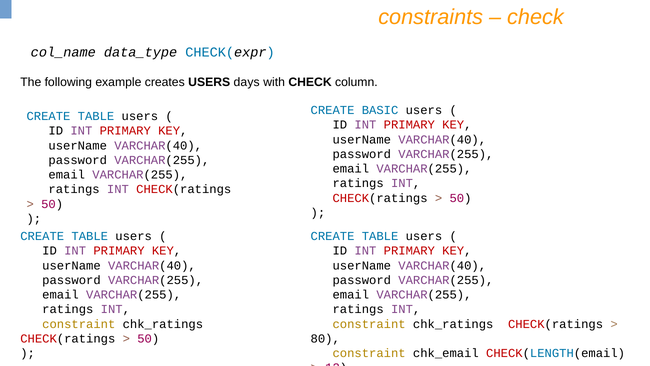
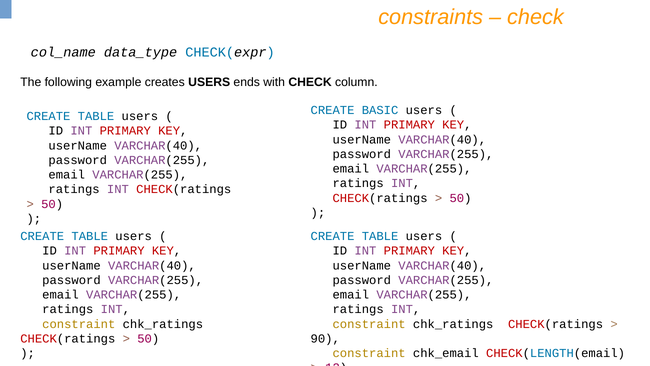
days: days -> ends (247, 82)
80: 80 -> 90 (325, 338)
